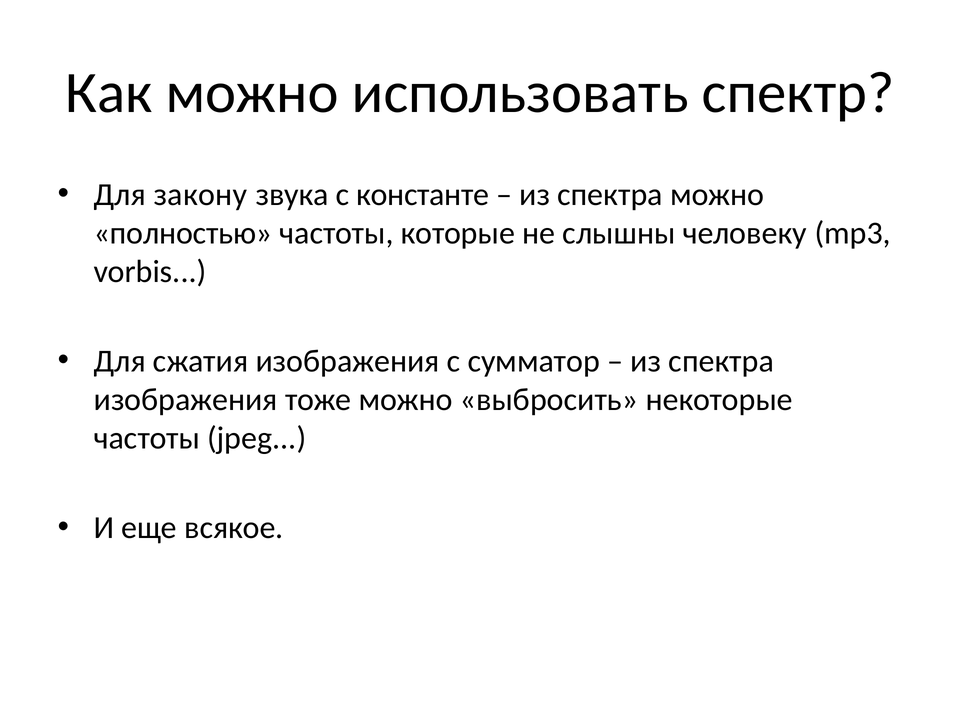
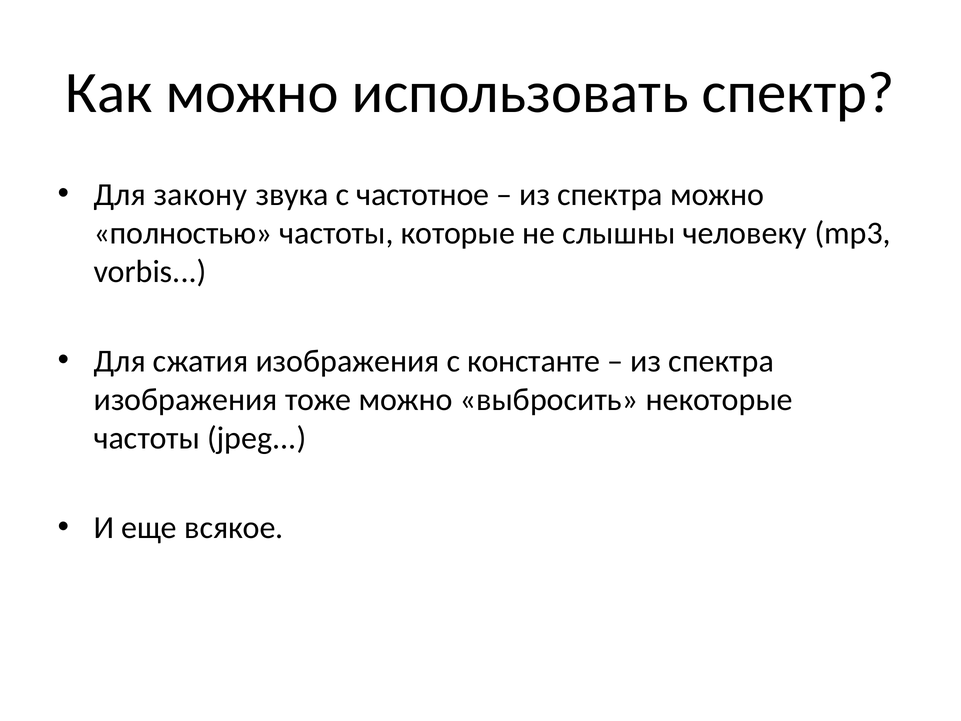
константе: константе -> частотное (423, 194)
сумматор: сумматор -> константе (534, 361)
